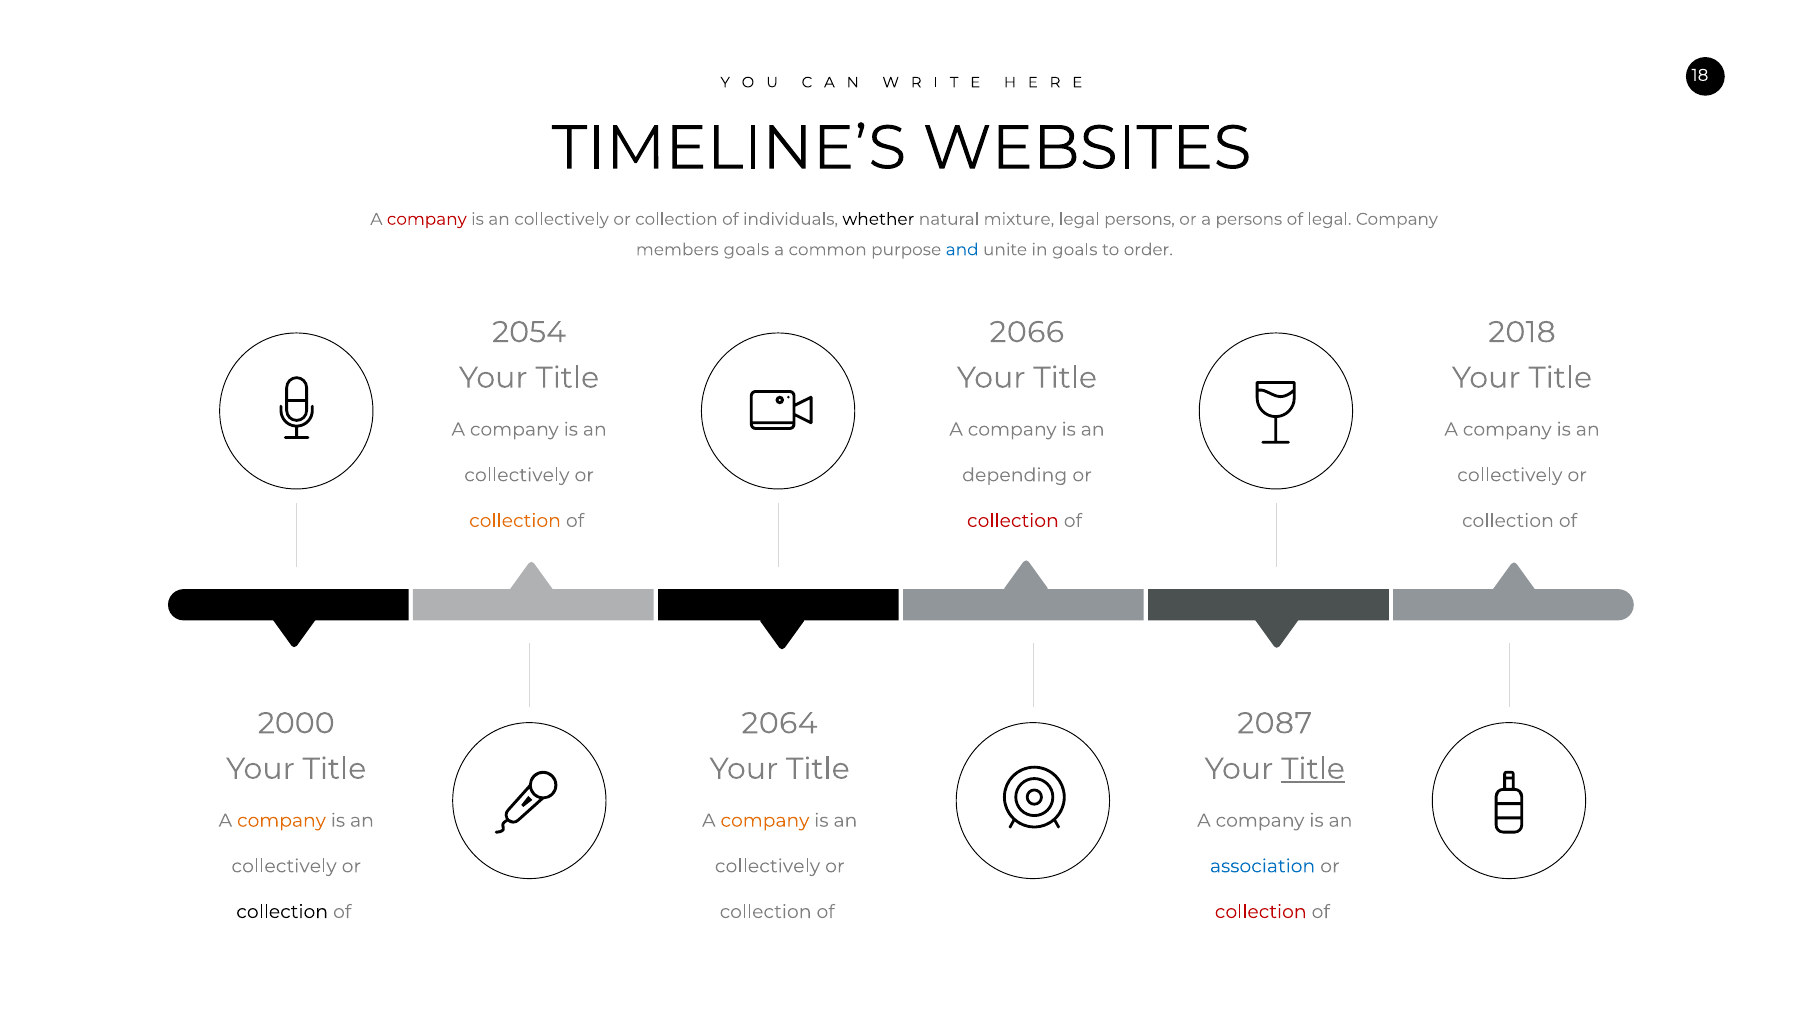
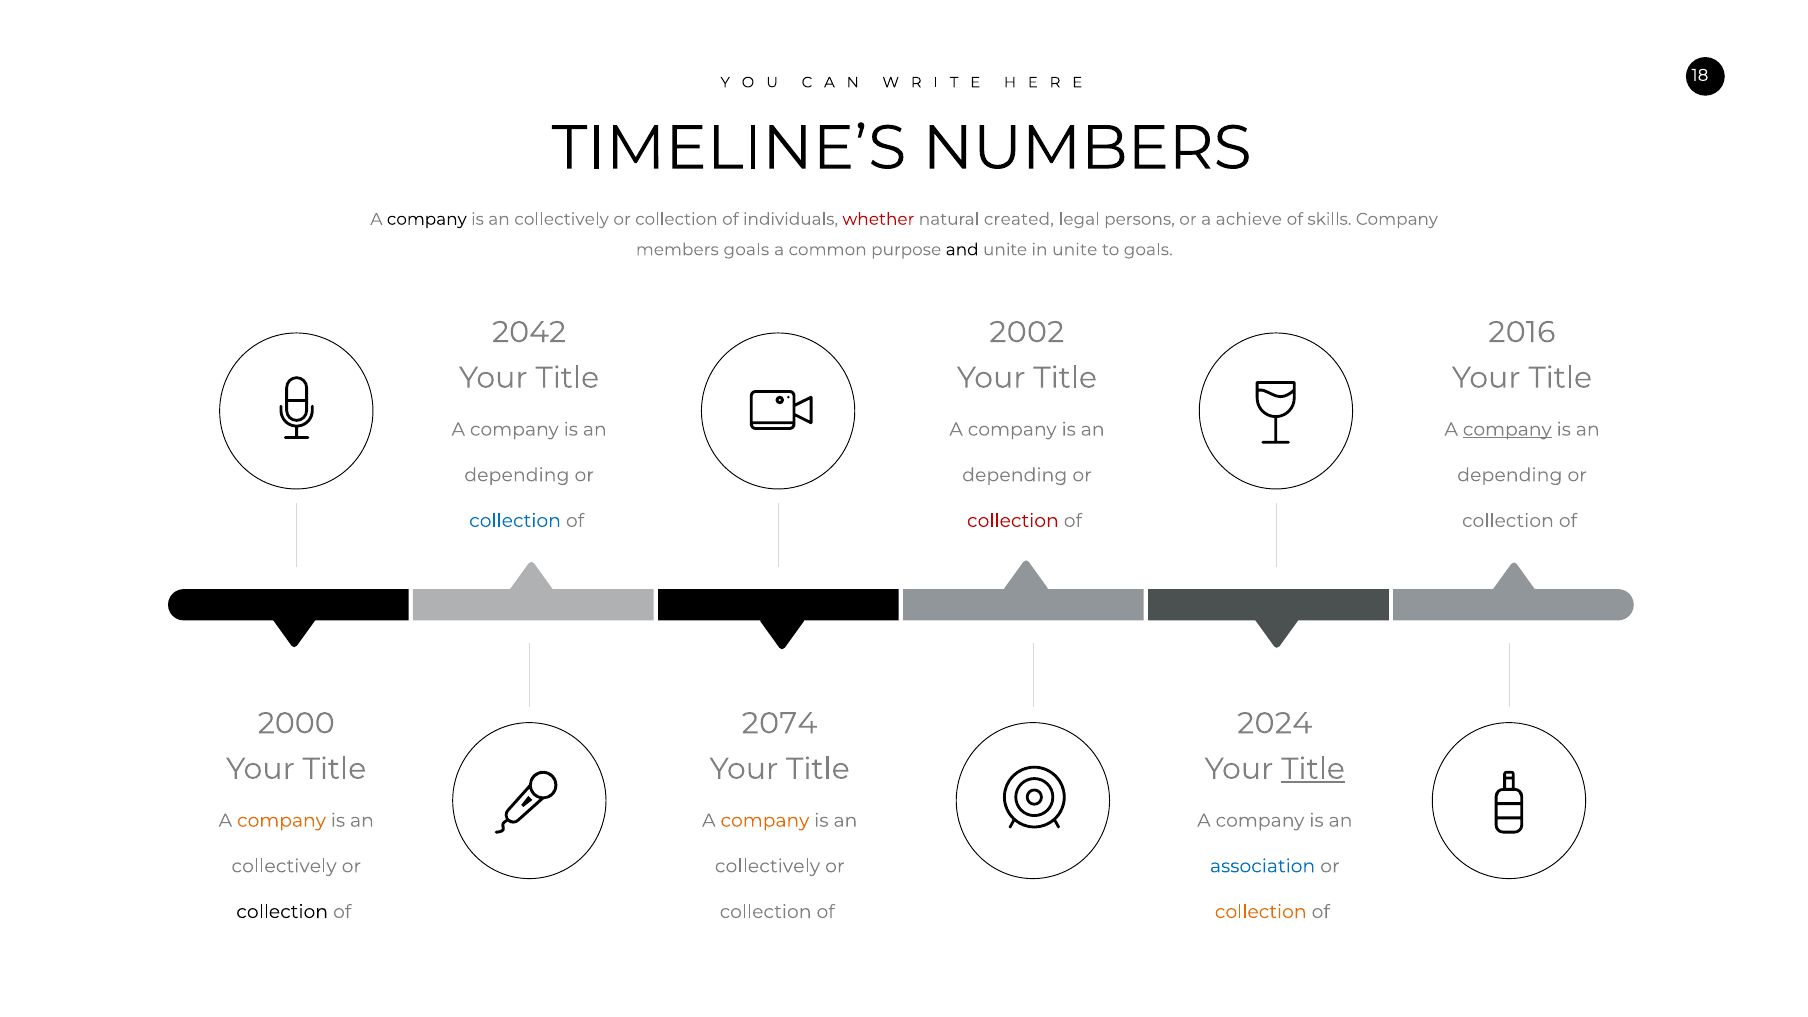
WEBSITES: WEBSITES -> NUMBERS (1087, 148)
company colour: red -> black (427, 219)
whether colour: black -> red (878, 219)
mixture: mixture -> created (1019, 219)
a persons: persons -> achieve (1249, 219)
of legal: legal -> skills (1329, 219)
and colour: blue -> black (962, 250)
in goals: goals -> unite (1075, 250)
to order: order -> goals (1148, 250)
2054: 2054 -> 2042 (529, 332)
2066: 2066 -> 2002 (1027, 332)
2018: 2018 -> 2016 (1522, 332)
company underline: none -> present (1507, 430)
collectively: collectively -> depending (517, 475)
collectively: collectively -> depending (1510, 475)
collection colour: orange -> blue (515, 521)
2064: 2064 -> 2074 (780, 723)
2087: 2087 -> 2024 (1275, 723)
collection colour: red -> orange (1261, 912)
